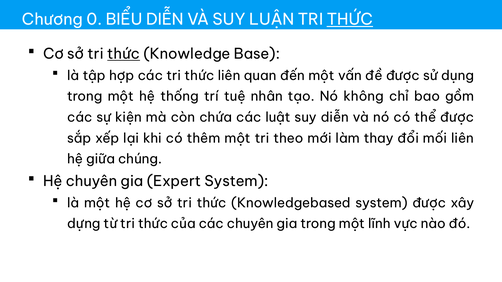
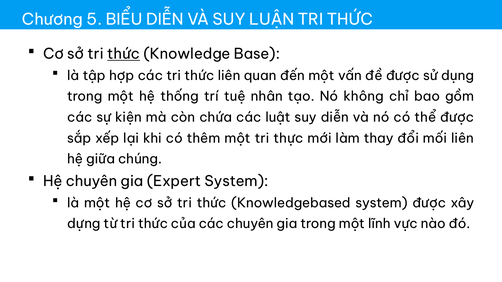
0: 0 -> 5 (94, 20)
THỨC underline: present -> none (350, 20)
theo: theo -> thực (288, 138)
